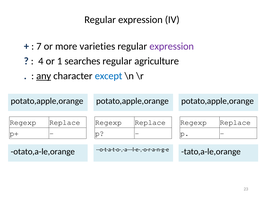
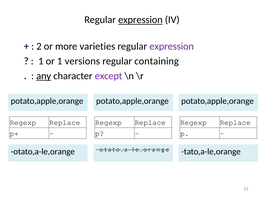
expression underline: none -> present (140, 20)
7: 7 -> 2 (39, 46)
4: 4 -> 1 (41, 61)
searches: searches -> versions (82, 61)
agriculture: agriculture -> containing (157, 61)
except colour: blue -> purple (109, 76)
